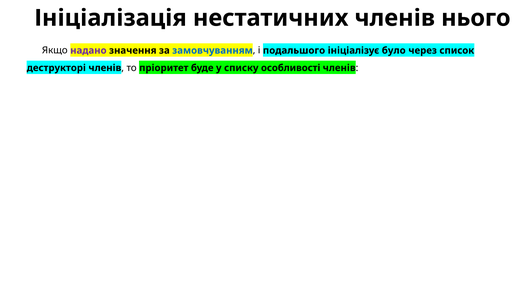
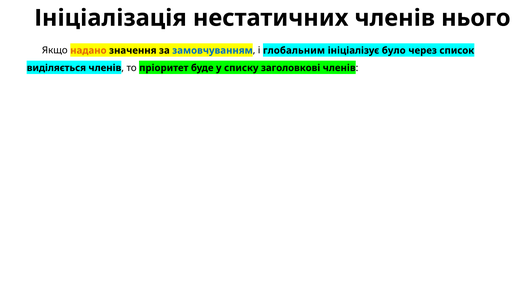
надано colour: purple -> orange (88, 51)
подальшого: подальшого -> глобальним (294, 51)
деструкторі: деструкторі -> виділяється (56, 68)
особливості: особливості -> заголовкові (291, 68)
